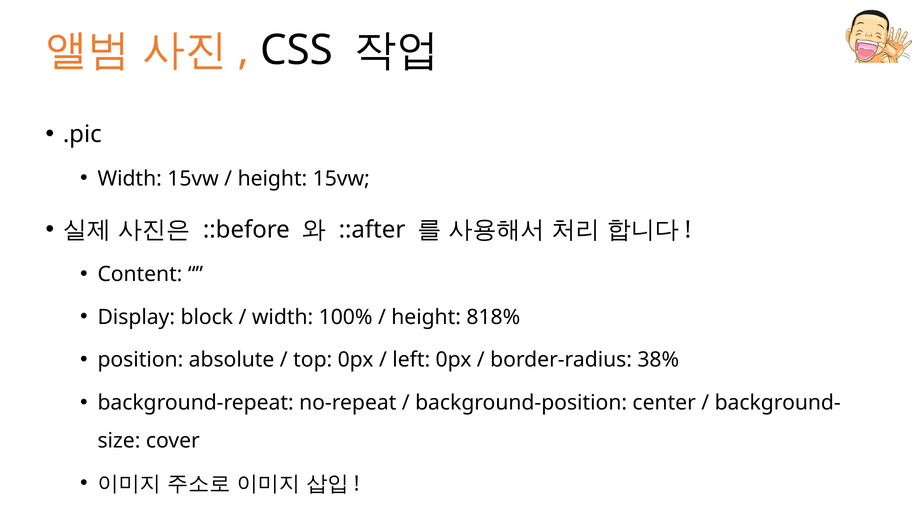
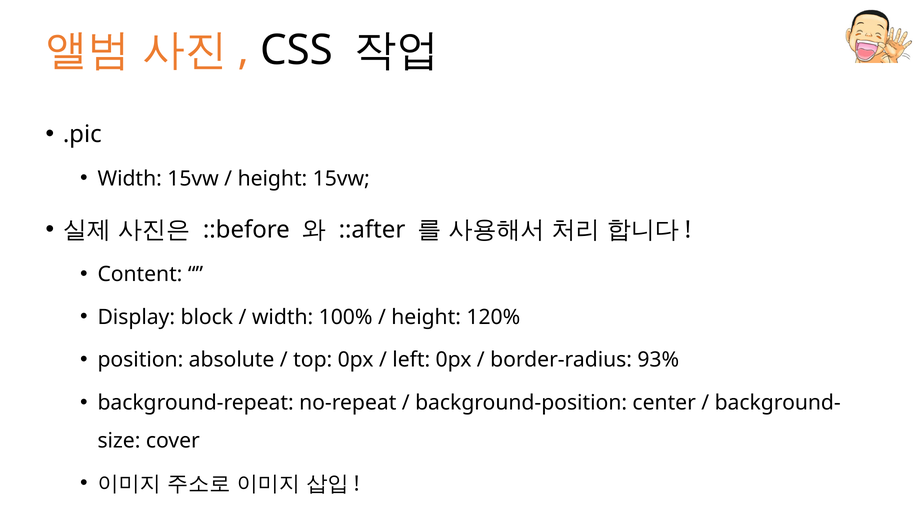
818%: 818% -> 120% (493, 317)
38%: 38% -> 93% (658, 360)
